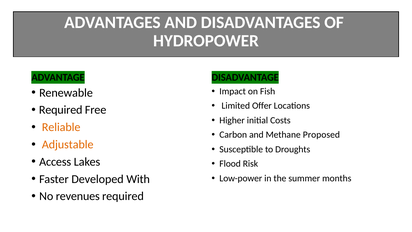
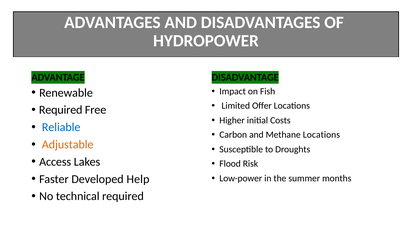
Reliable colour: orange -> blue (61, 127)
Methane Proposed: Proposed -> Locations (321, 135)
With: With -> Help (138, 179)
revenues: revenues -> technical (78, 196)
